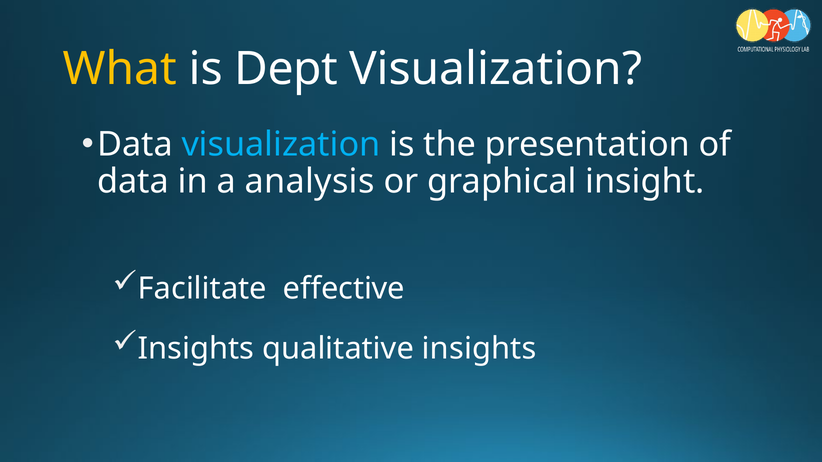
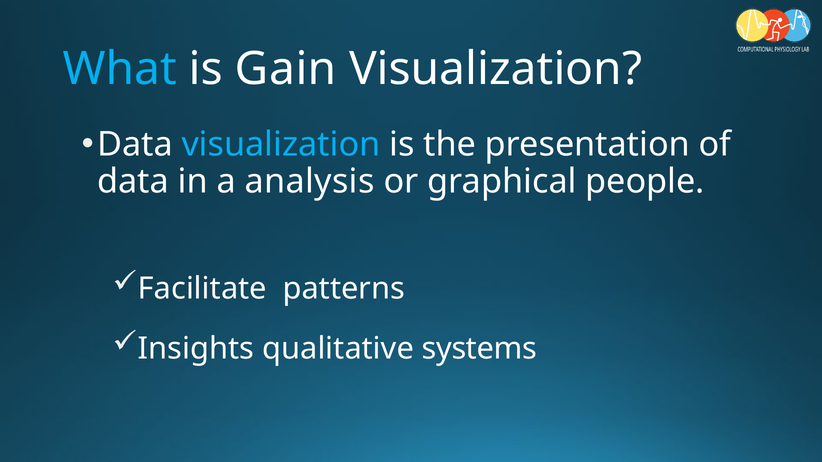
What colour: yellow -> light blue (120, 69)
Dept: Dept -> Gain (286, 69)
insight: insight -> people (645, 181)
effective: effective -> patterns (344, 289)
qualitative insights: insights -> systems (479, 349)
